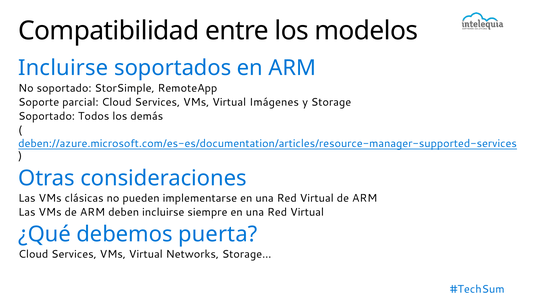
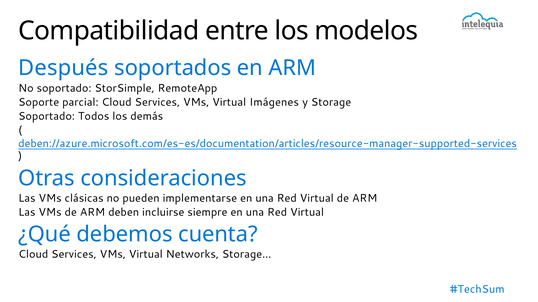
Incluirse: Incluirse -> Después (63, 68)
puerta: puerta -> cuenta (218, 235)
